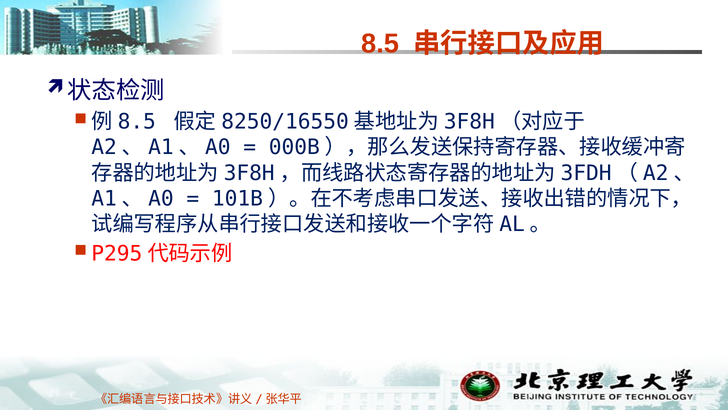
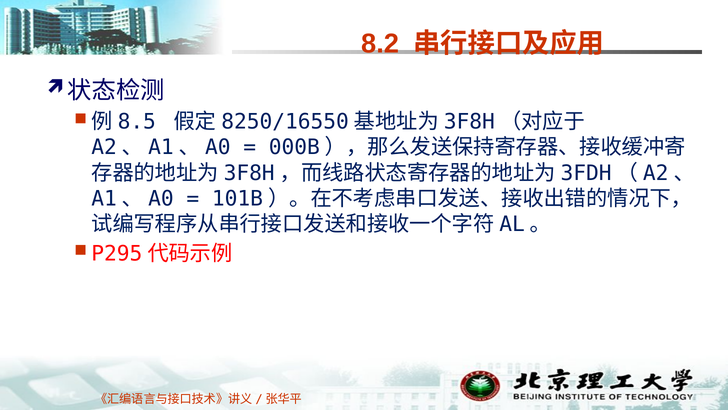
8.5: 8.5 -> 8.2 (380, 44)
